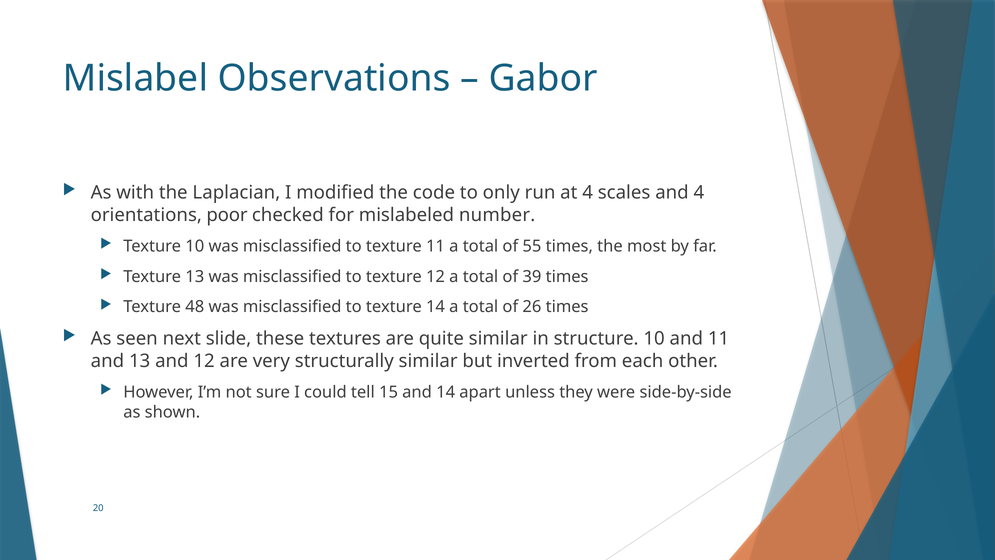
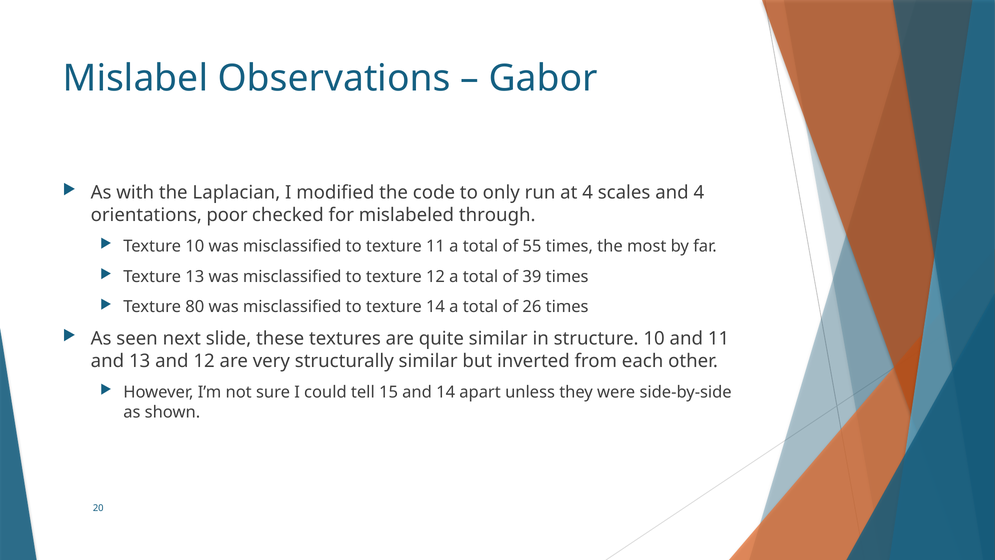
number: number -> through (497, 215)
48: 48 -> 80 (195, 307)
